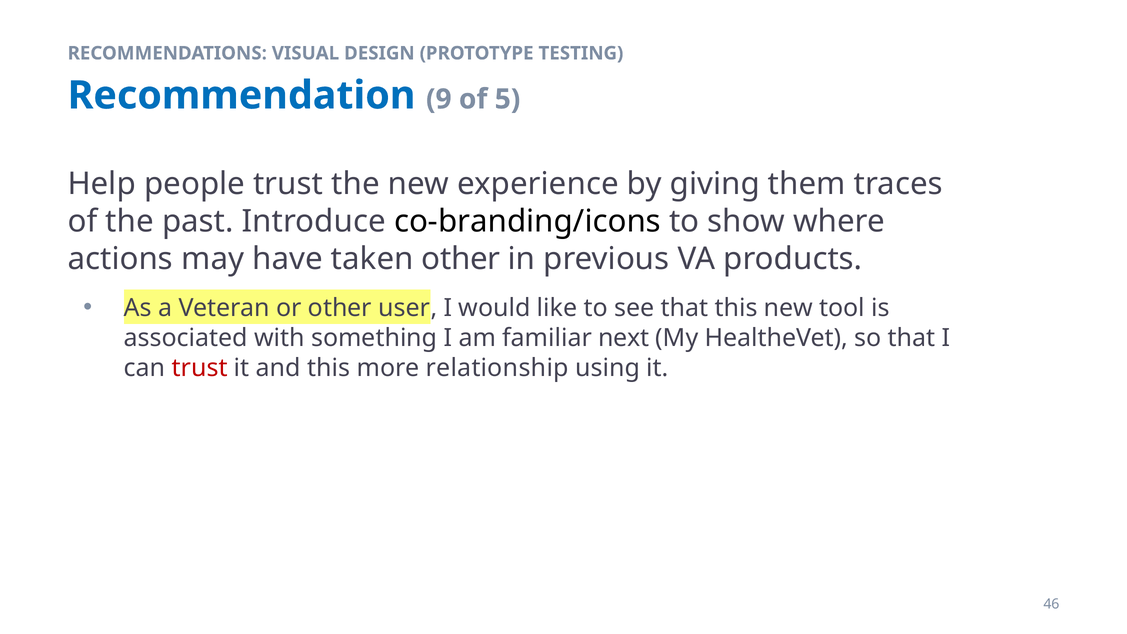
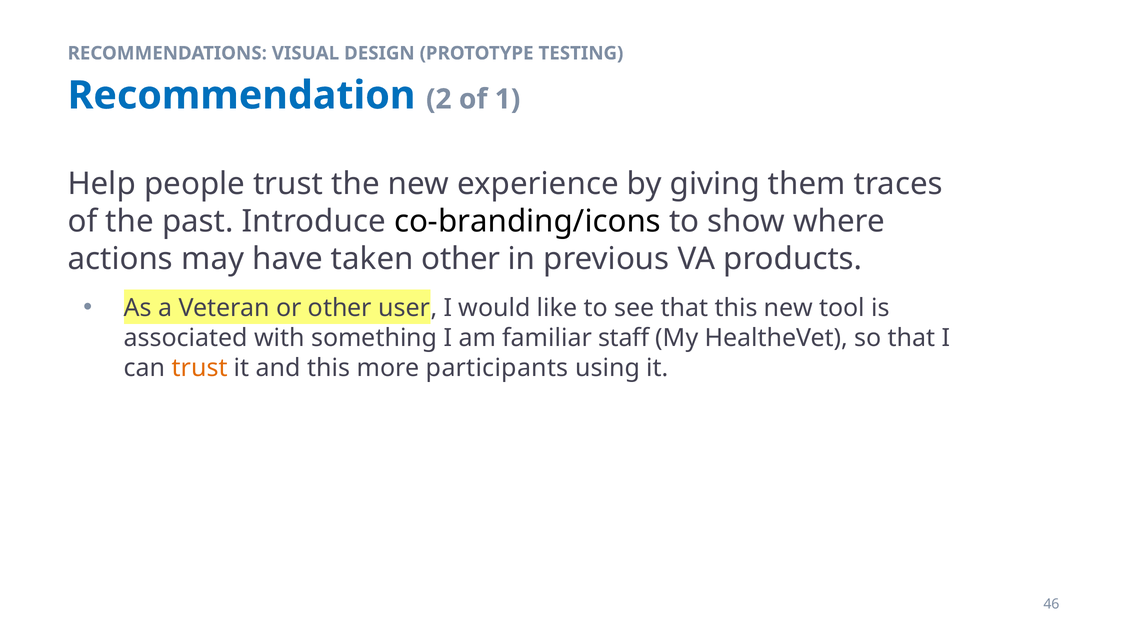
9: 9 -> 2 (439, 99)
5: 5 -> 1 (508, 99)
next: next -> staff (624, 338)
trust colour: red -> orange (200, 368)
relationship: relationship -> participants (497, 368)
